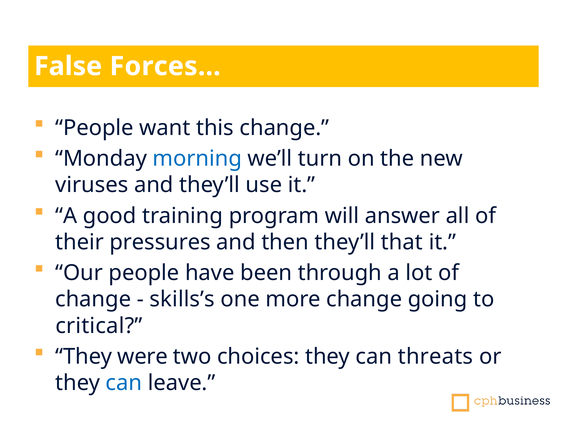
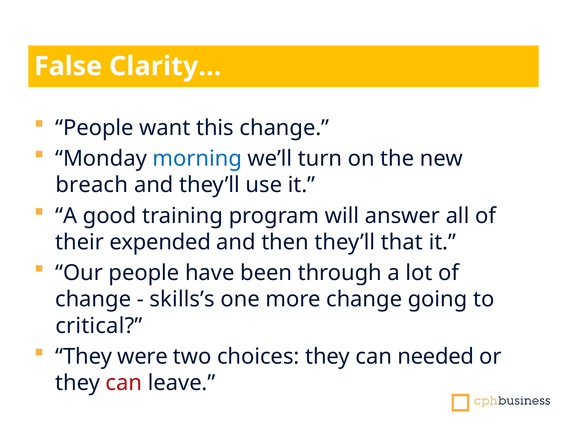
Forces…: Forces… -> Clarity… (165, 66)
viruses: viruses -> breach (92, 185)
pressures: pressures -> expended (160, 242)
threats: threats -> needed (436, 357)
can colour: blue -> red (124, 383)
